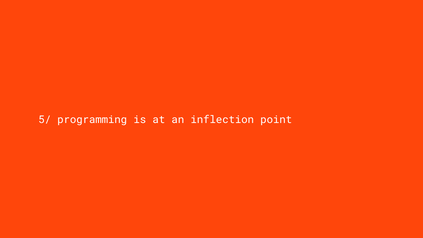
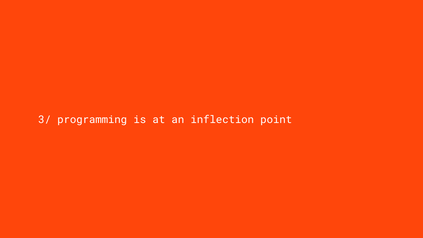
5/: 5/ -> 3/ (45, 120)
